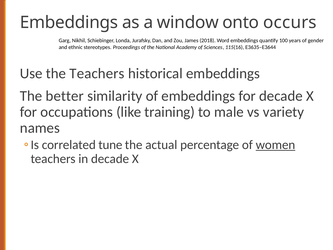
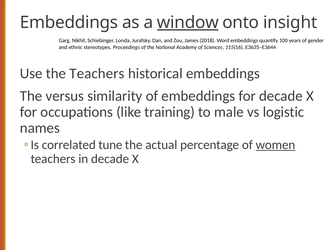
window underline: none -> present (188, 22)
occurs: occurs -> insight (290, 22)
better: better -> versus (65, 96)
variety: variety -> logistic (283, 112)
